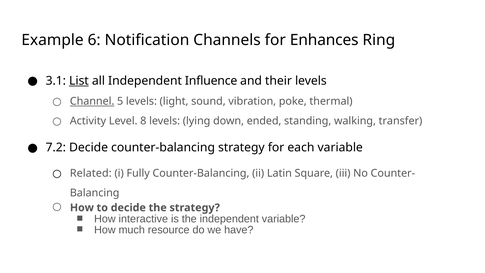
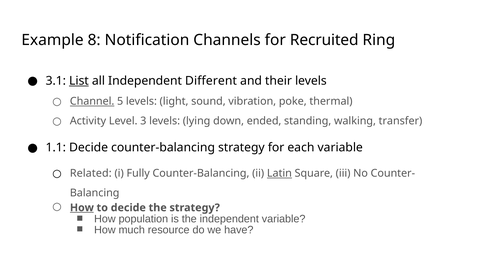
6: 6 -> 8 (94, 40)
Enhances: Enhances -> Recruited (324, 40)
Influence: Influence -> Different (211, 81)
8: 8 -> 3 (143, 121)
7.2: 7.2 -> 1.1 (56, 147)
Latin underline: none -> present (279, 173)
How underline: none -> present (82, 208)
interactive: interactive -> population (143, 219)
